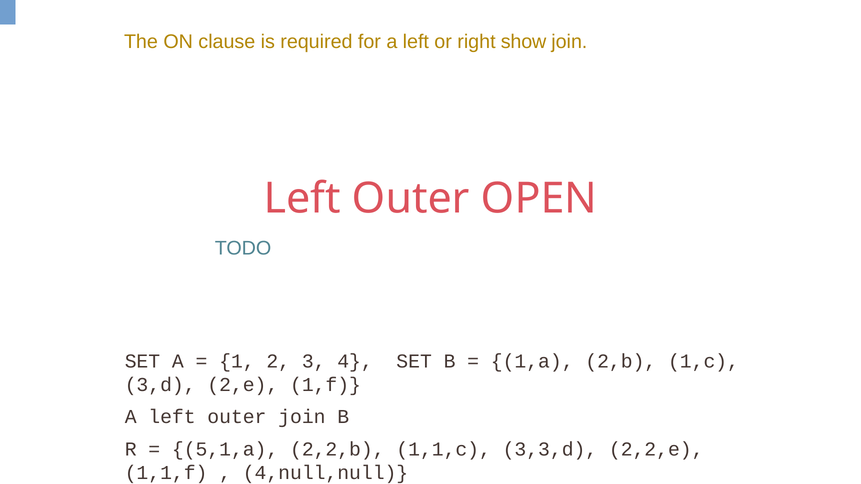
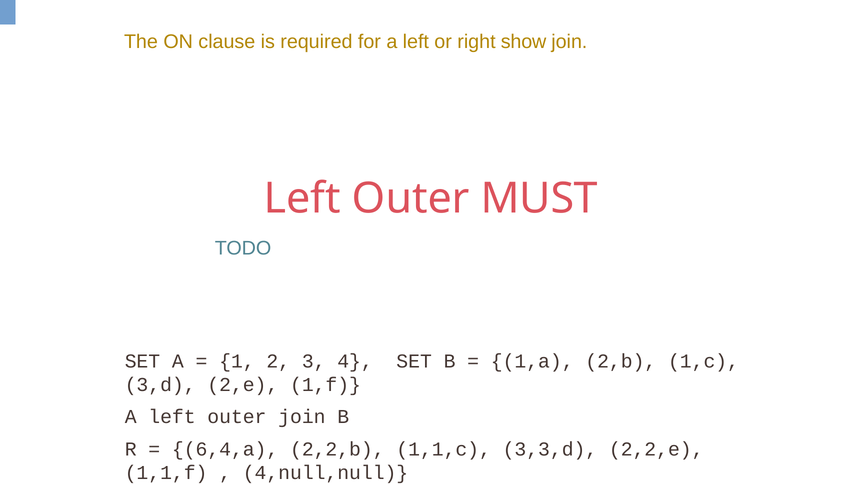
OPEN: OPEN -> MUST (539, 199)
5,1,a: 5,1,a -> 6,4,a (225, 449)
